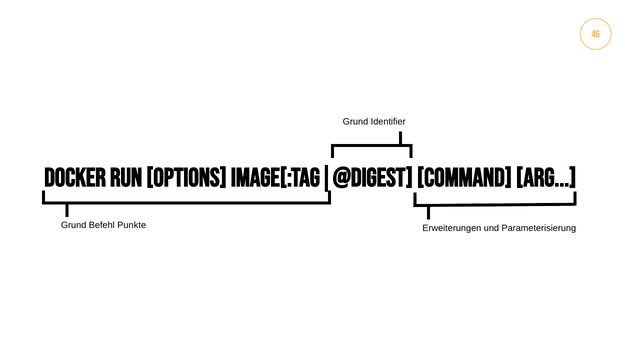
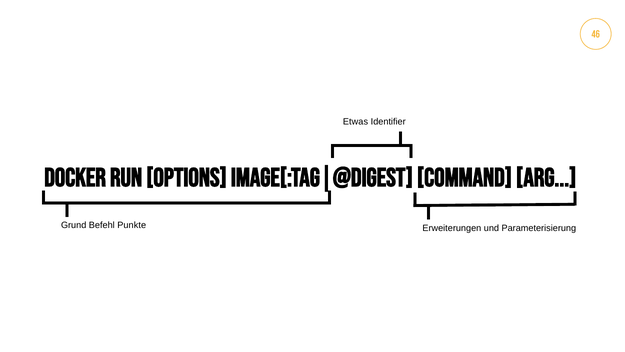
Grund: Grund -> Etwas (355, 121)
